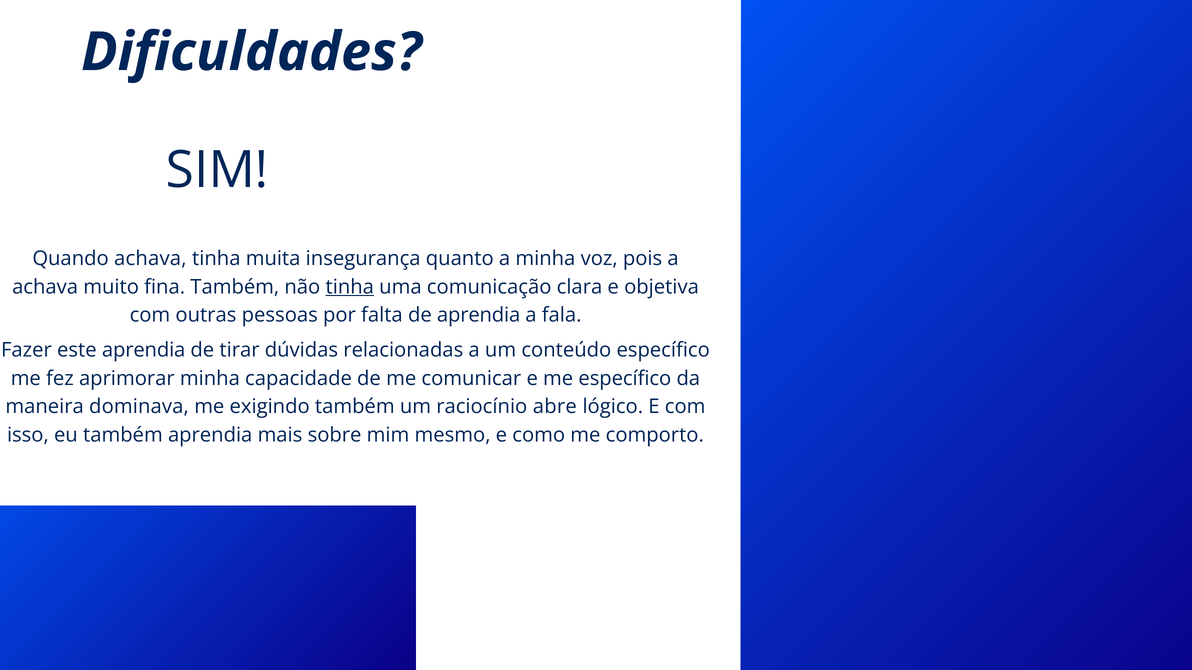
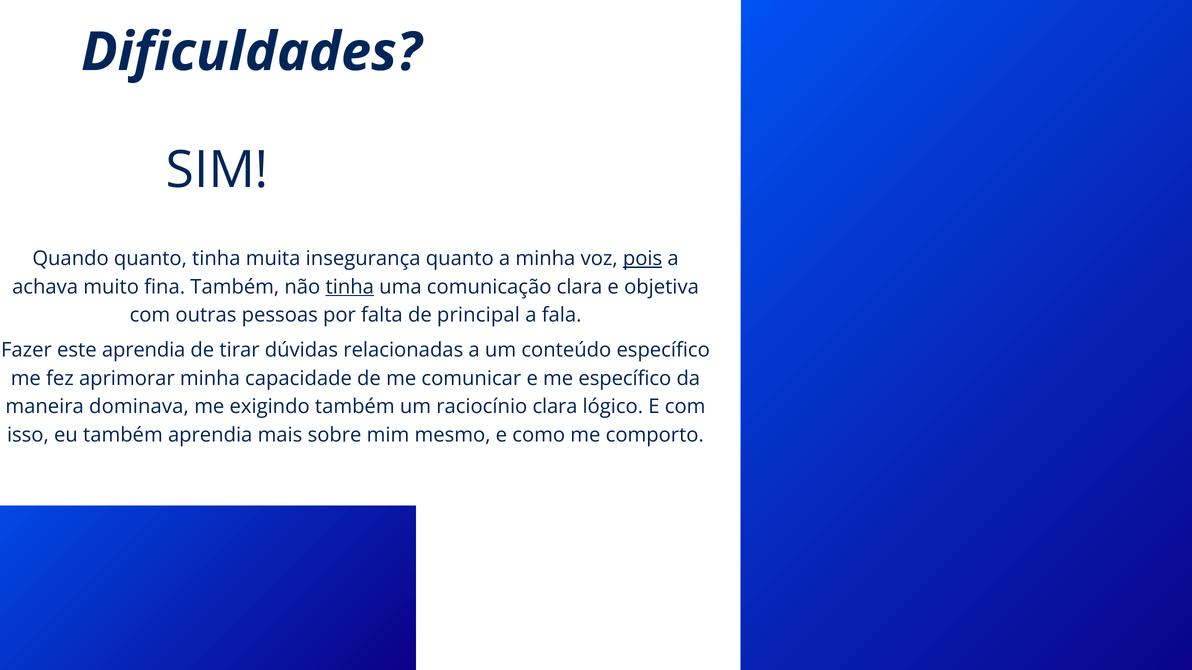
Quando achava: achava -> quanto (150, 259)
pois underline: none -> present (643, 259)
de aprendia: aprendia -> principal (478, 315)
raciocínio abre: abre -> clara (555, 407)
